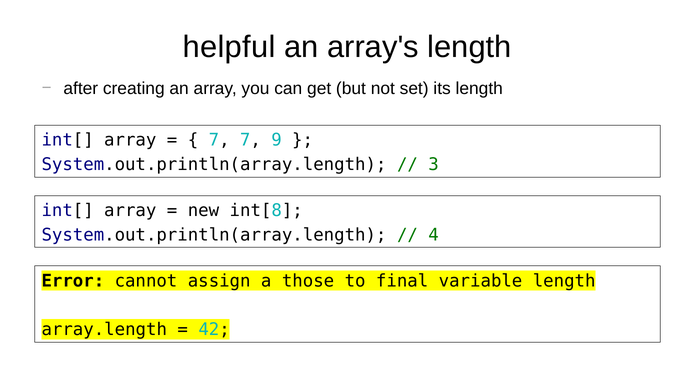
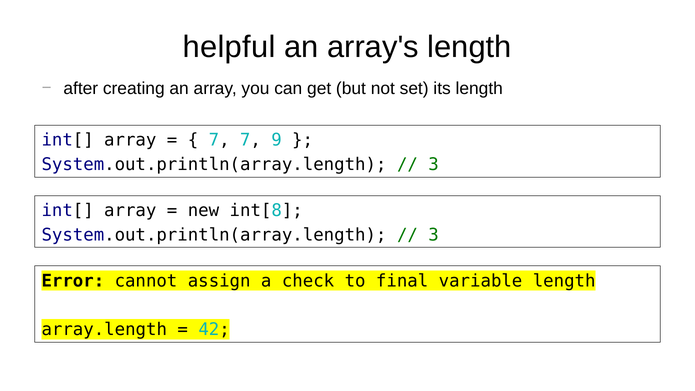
4: 4 -> 3 (434, 235)
those: those -> check (308, 281)
